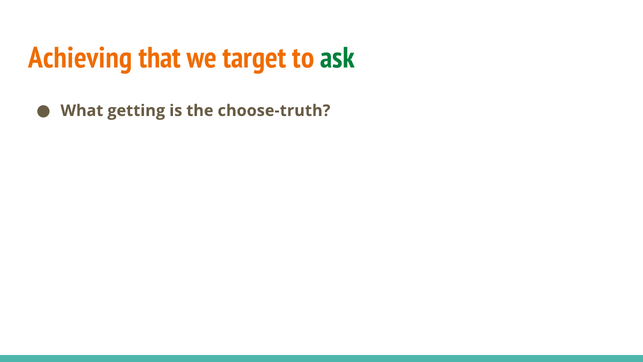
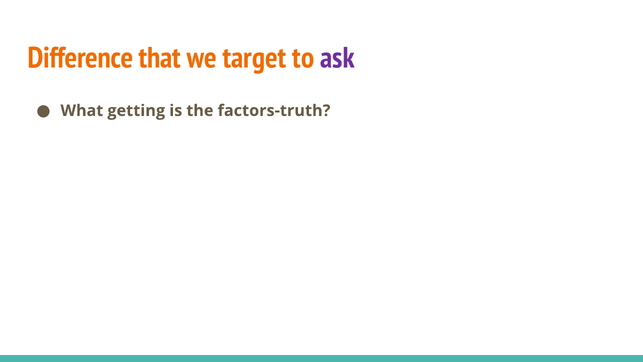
Achieving: Achieving -> Difference (81, 58)
ask colour: green -> purple (337, 58)
choose-truth: choose-truth -> factors-truth (274, 111)
